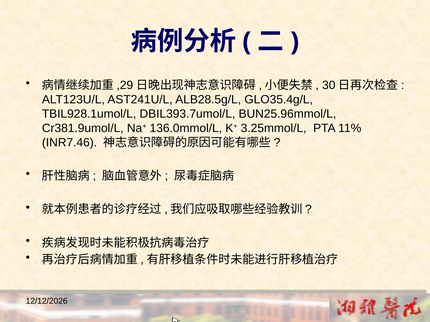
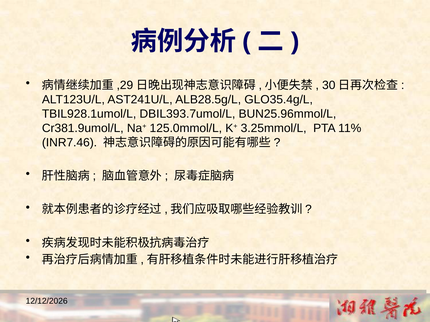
136.0mmol/L: 136.0mmol/L -> 125.0mmol/L (186, 128)
